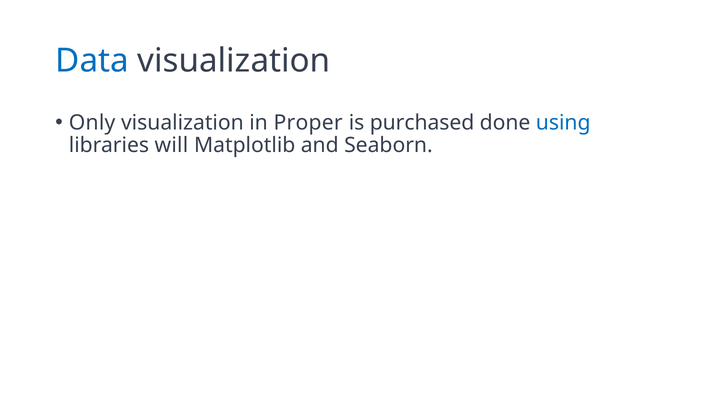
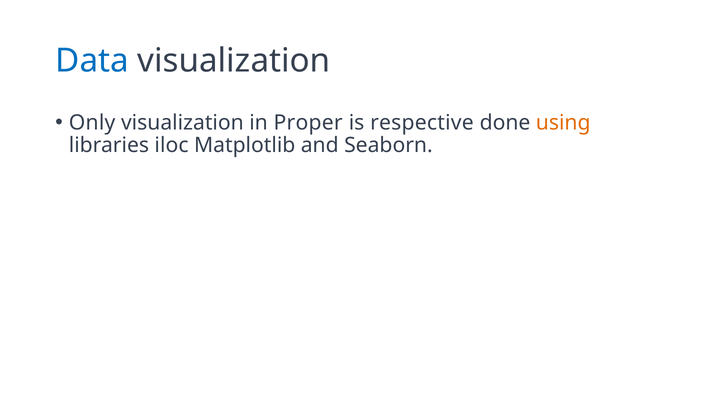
purchased: purchased -> respective (422, 123)
using colour: blue -> orange (563, 123)
will: will -> iloc (172, 145)
